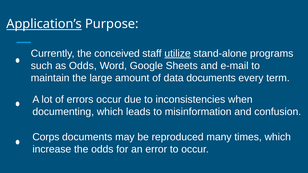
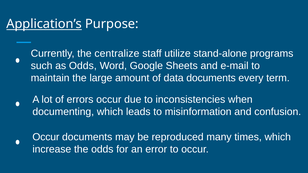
conceived: conceived -> centralize (117, 54)
utilize underline: present -> none (178, 54)
Corps: Corps -> Occur (46, 137)
